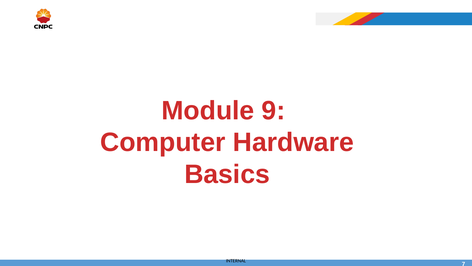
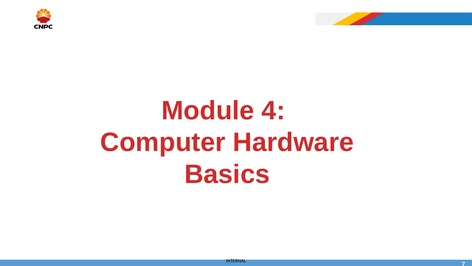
9: 9 -> 4 (273, 110)
